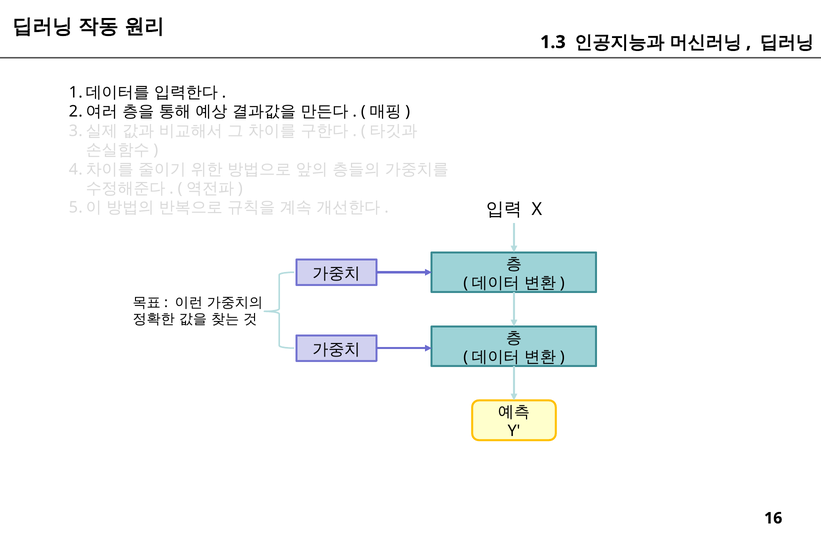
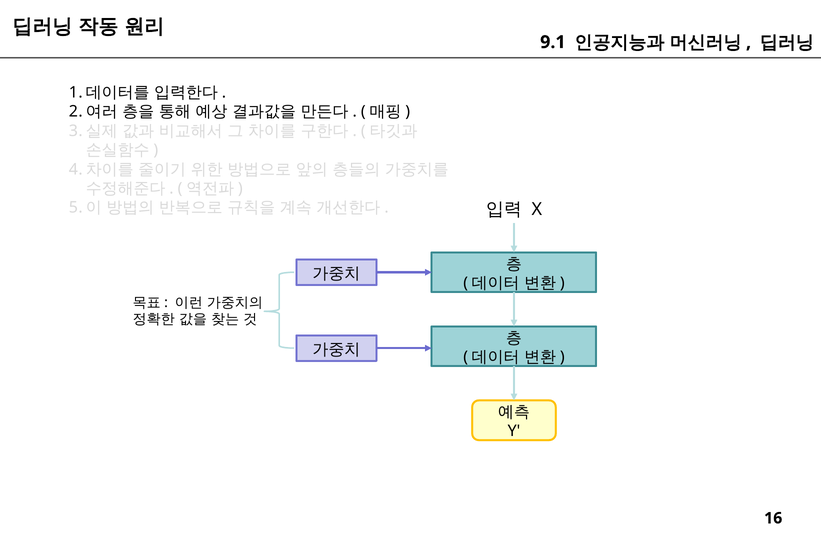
1.3: 1.3 -> 9.1 (553, 42)
